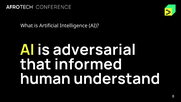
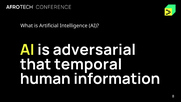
informed: informed -> temporal (88, 64)
understand: understand -> information (117, 79)
